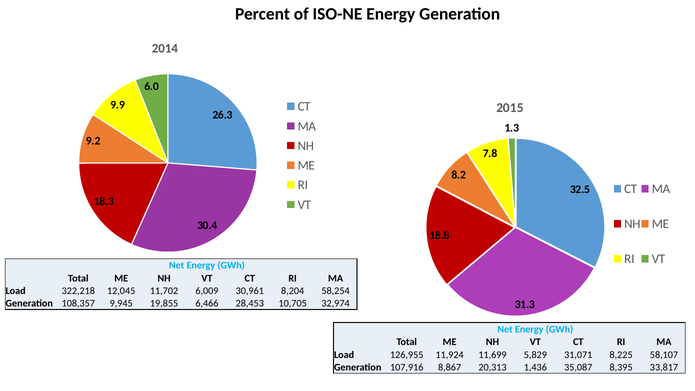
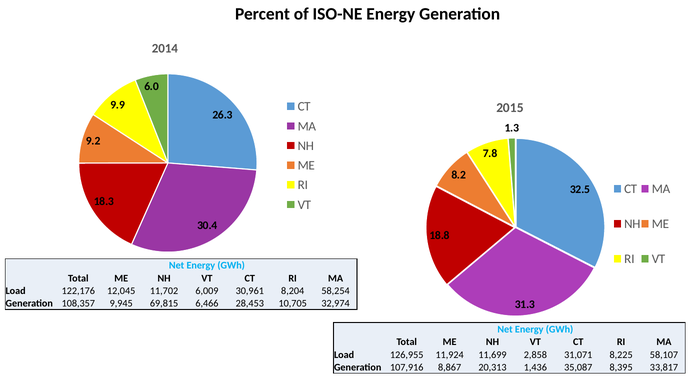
322,218: 322,218 -> 122,176 (78, 291)
19,855: 19,855 -> 69,815 (164, 304)
5,829: 5,829 -> 2,858 (535, 355)
